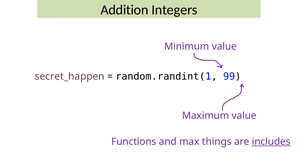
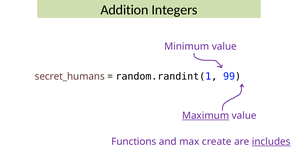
secret_happen: secret_happen -> secret_humans (70, 77)
Maximum underline: none -> present (206, 116)
things: things -> create (217, 142)
